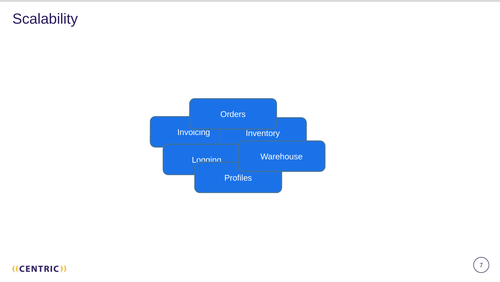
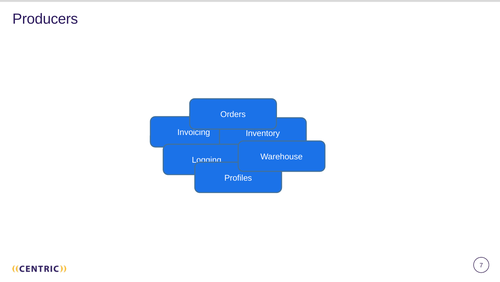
Scalability: Scalability -> Producers (45, 19)
